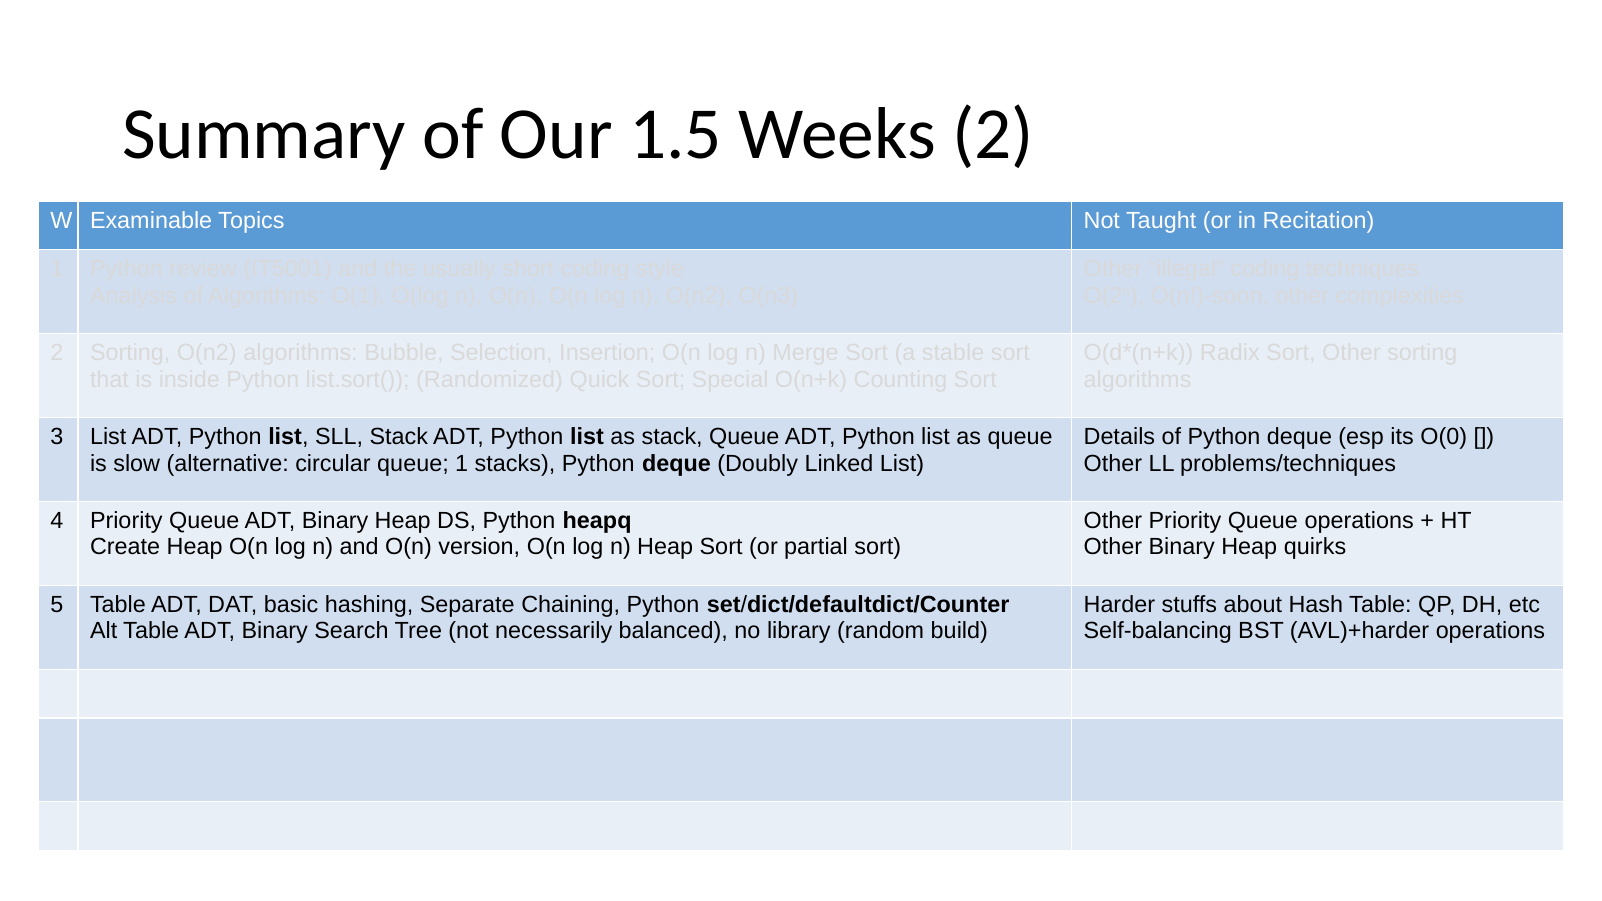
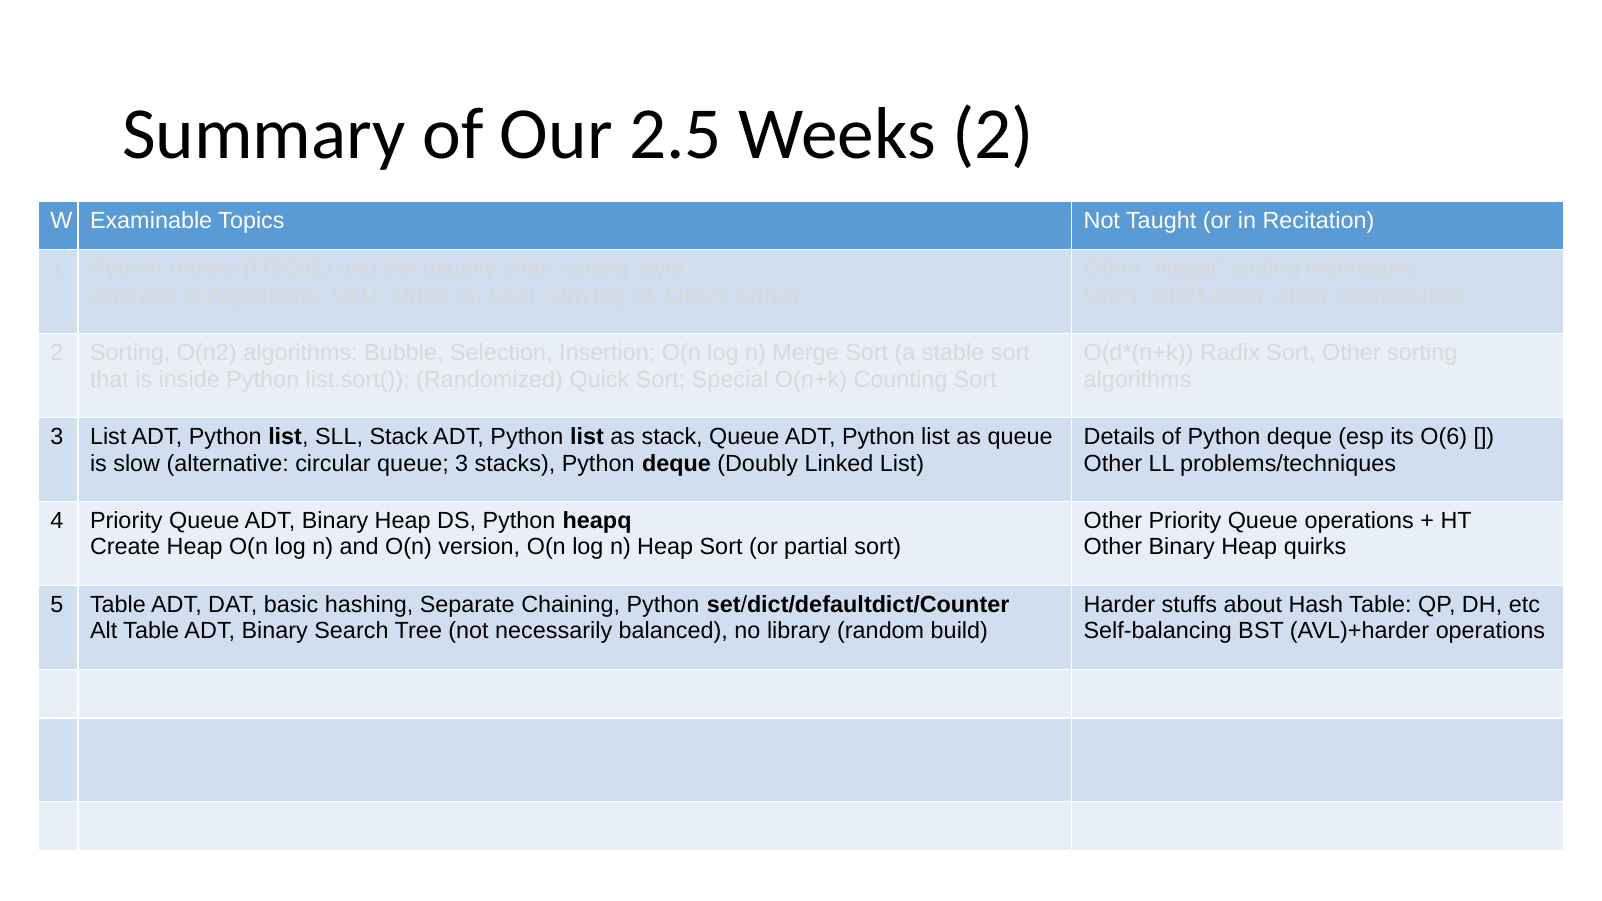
1.5: 1.5 -> 2.5 (676, 135)
O(0: O(0 -> O(6 (1444, 437)
queue 1: 1 -> 3 (462, 463)
